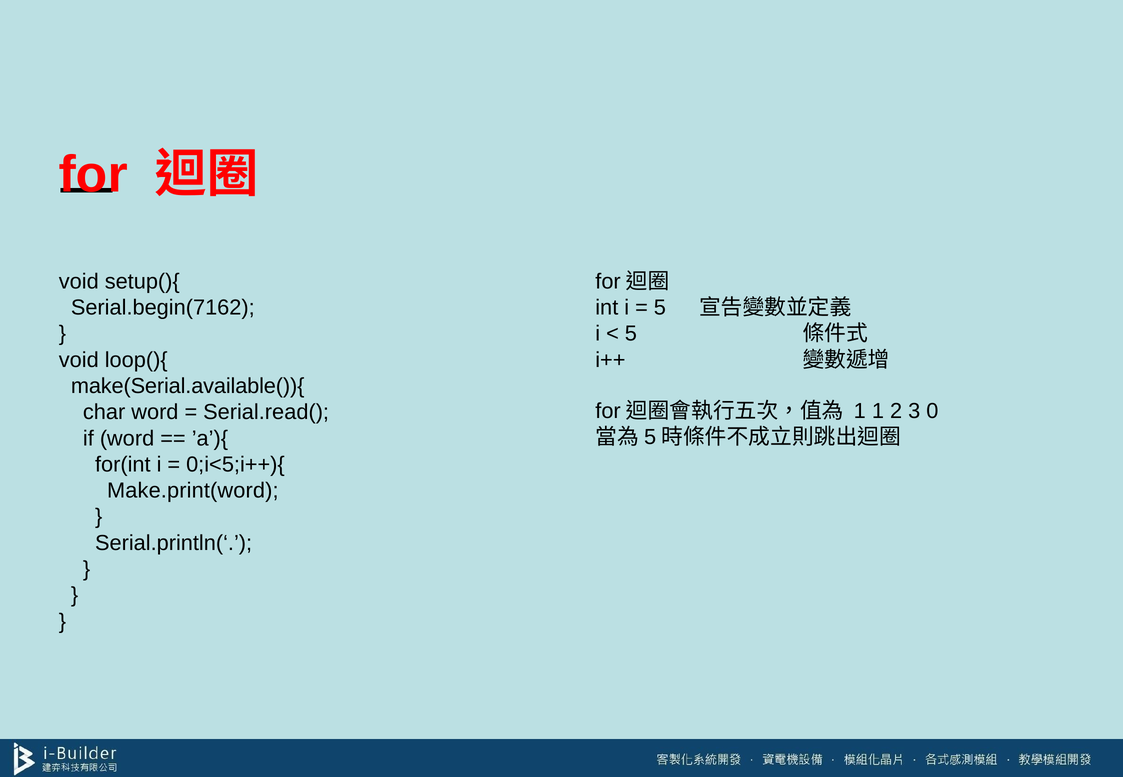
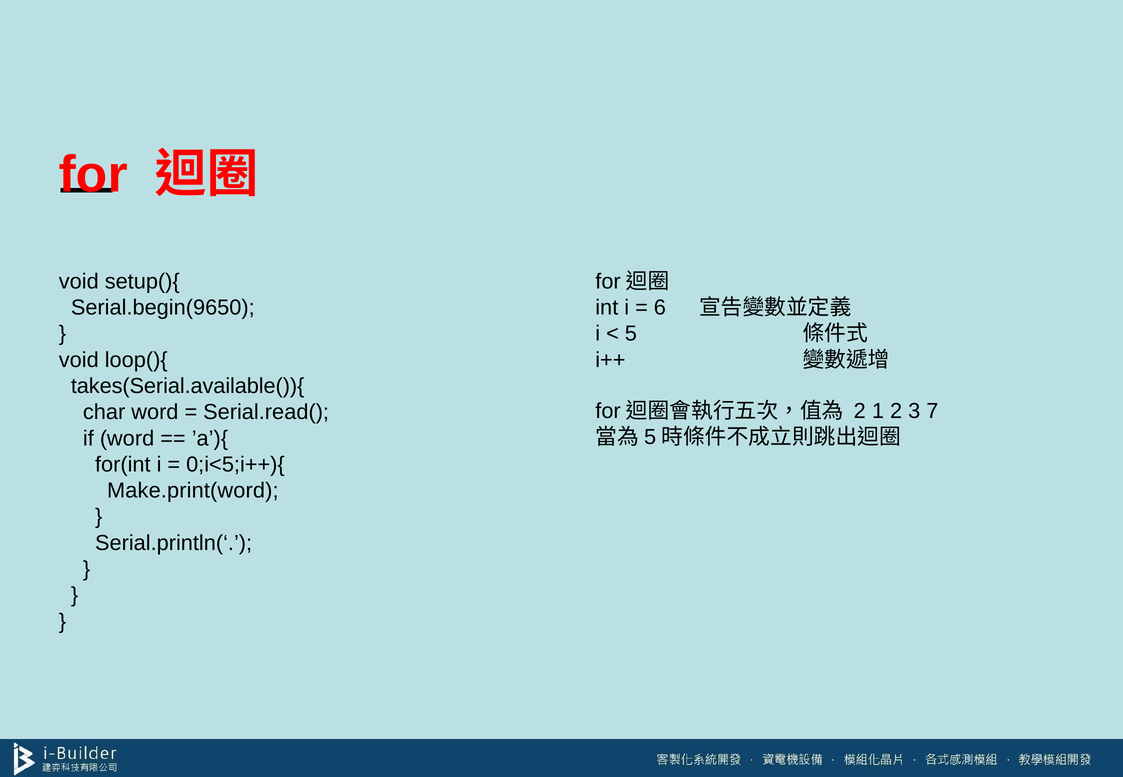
Serial.begin(7162: Serial.begin(7162 -> Serial.begin(9650 (163, 308)
5: 5 -> 6 (660, 308)
make(Serial.available()){: make(Serial.available()){ -> takes(Serial.available()){ (188, 386)
1: 1 -> 2 (860, 411)
0: 0 -> 7 (932, 411)
